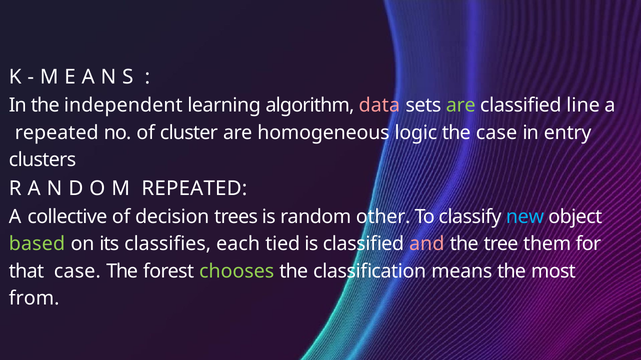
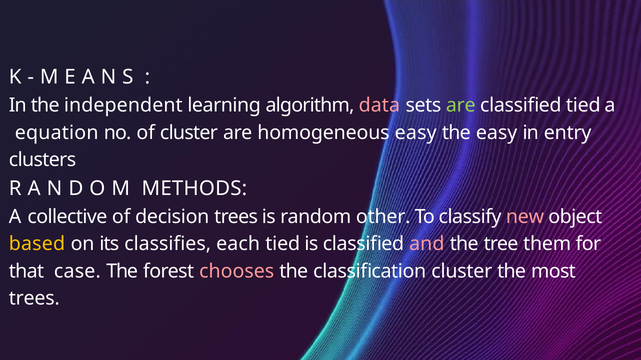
classified line: line -> tied (583, 106)
repeated: repeated -> equation (57, 133)
homogeneous logic: logic -> easy (416, 133)
the case: case -> easy (497, 133)
REPEATED: REPEATED -> METHODS (194, 189)
new colour: light blue -> pink (525, 217)
based colour: light green -> yellow (37, 244)
chooses colour: light green -> pink (237, 272)
classification means: means -> cluster (462, 272)
from: from -> trees (34, 299)
